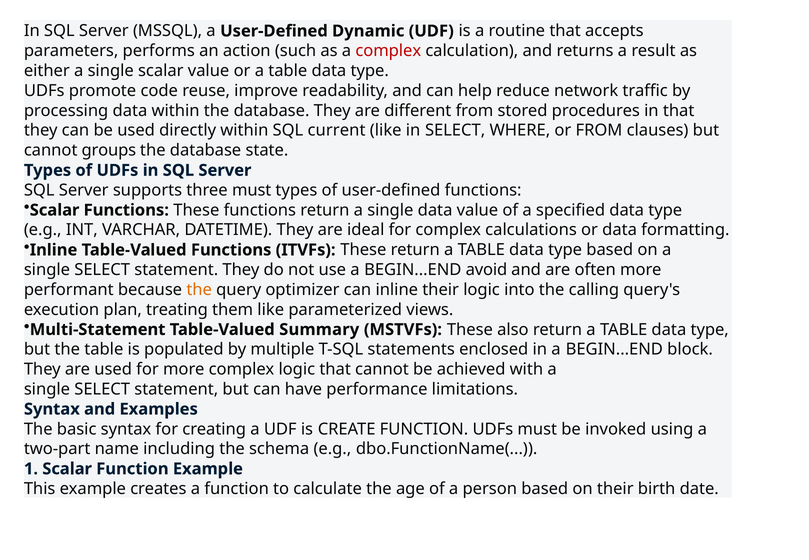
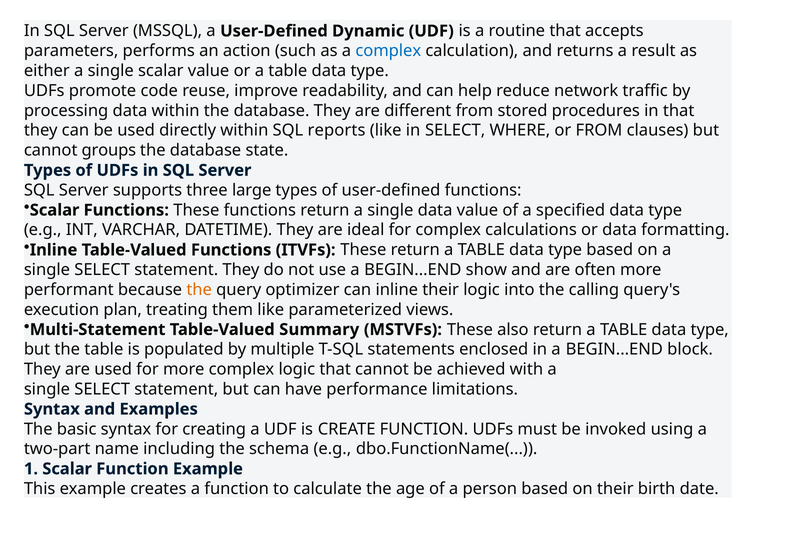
complex colour: red -> blue (388, 51)
current: current -> reports (337, 131)
three must: must -> large (252, 190)
avoid: avoid -> show (486, 270)
